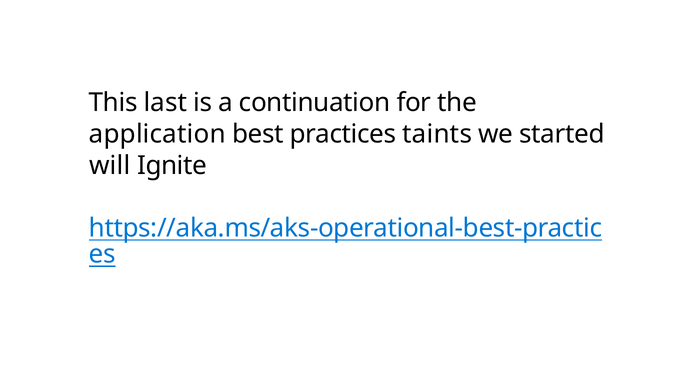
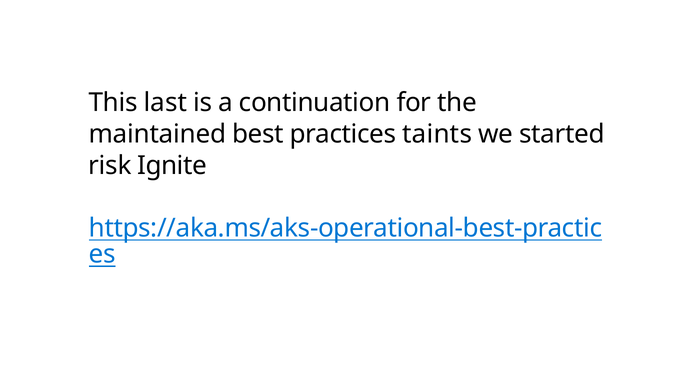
application: application -> maintained (158, 134)
will: will -> risk (110, 165)
